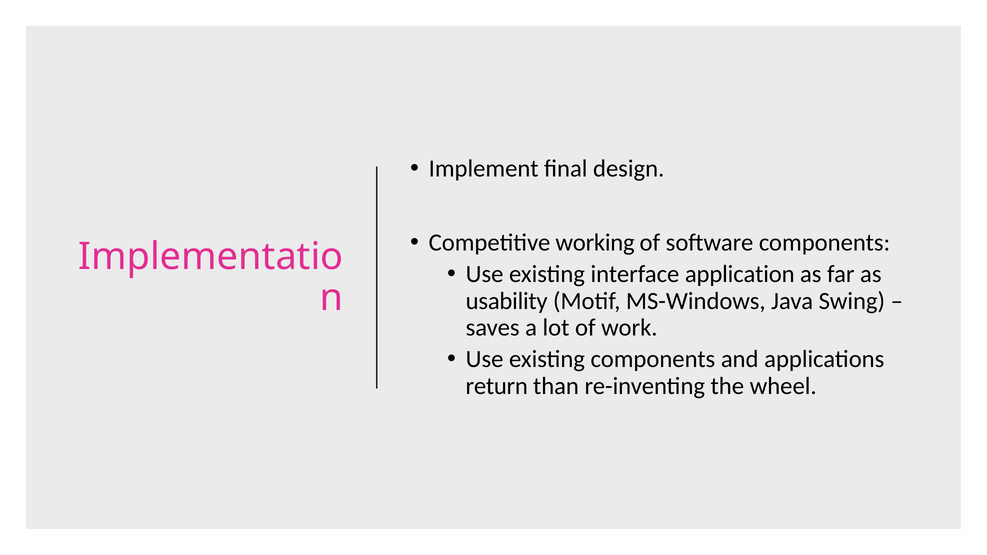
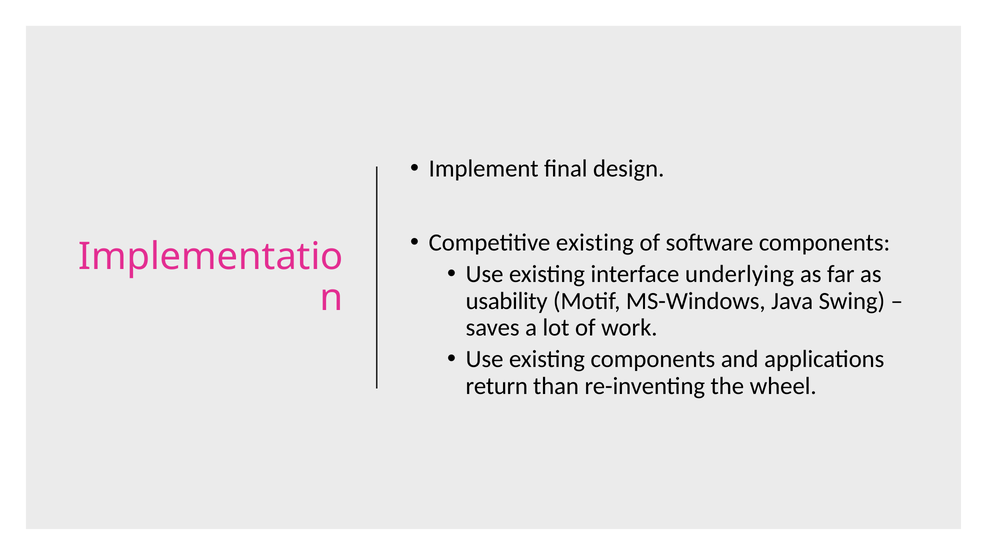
Competitive working: working -> existing (595, 243)
application: application -> underlying (740, 274)
